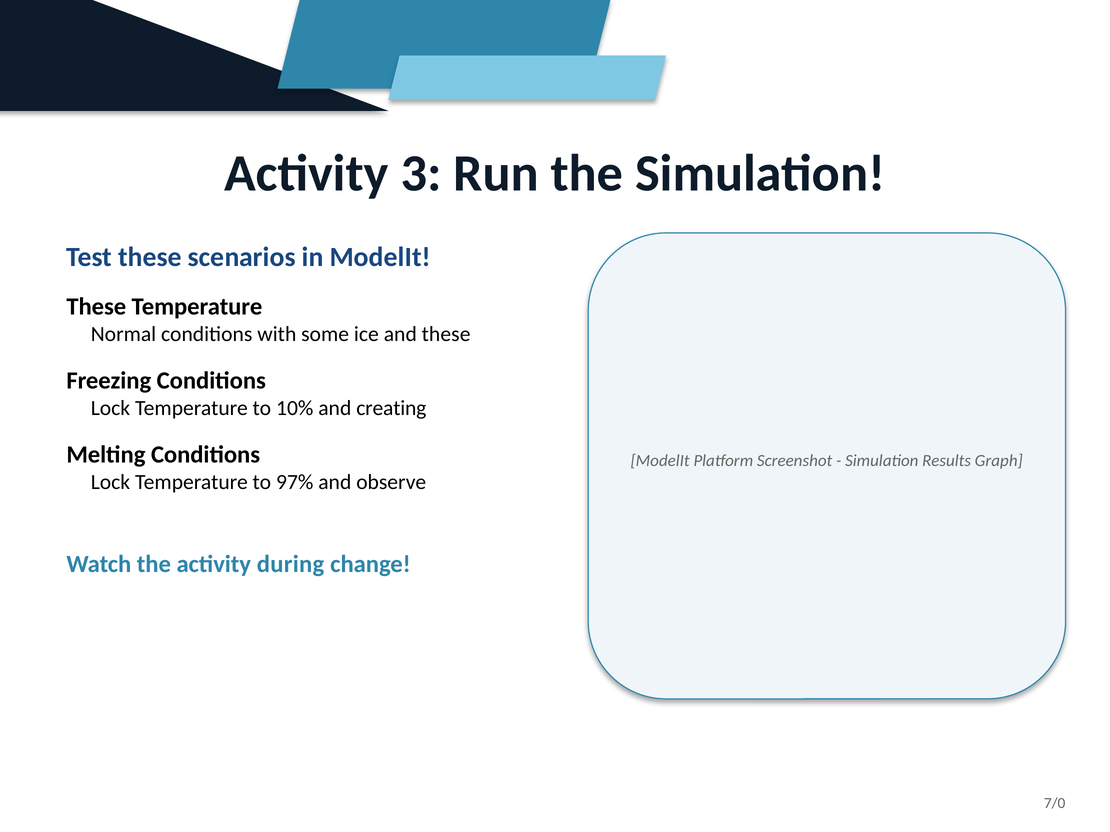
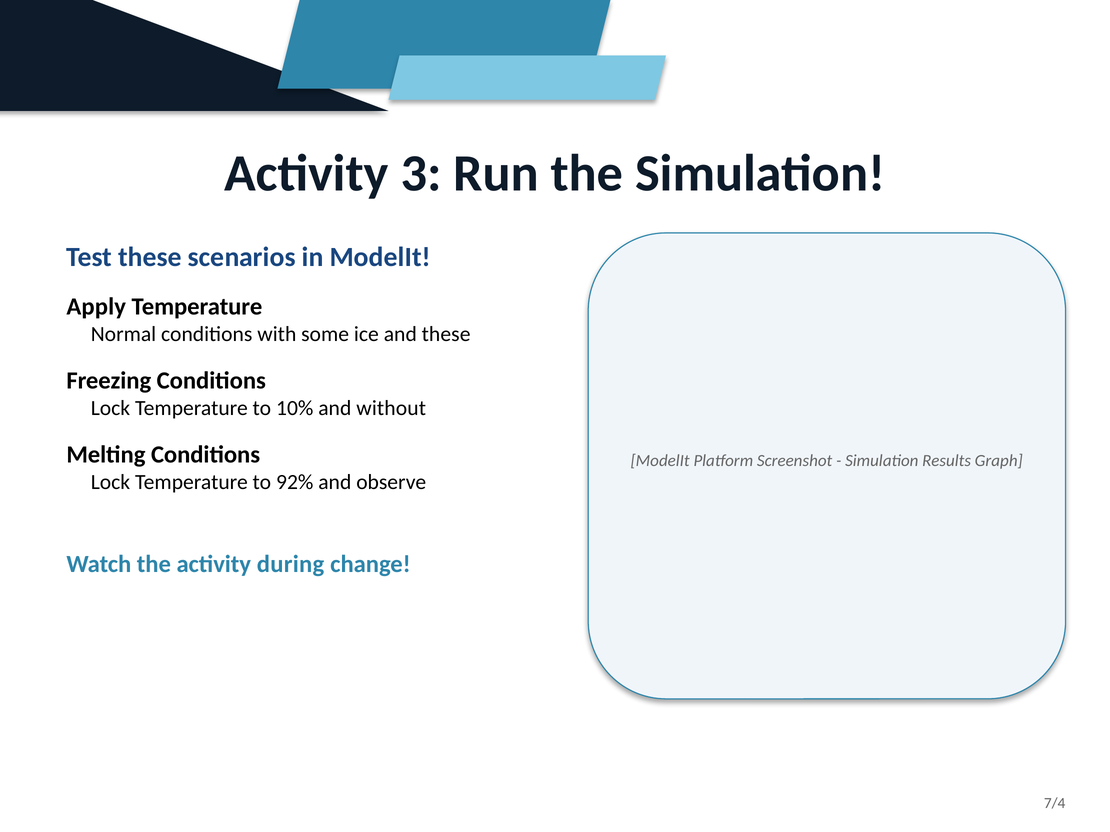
These: These -> Apply (96, 307)
creating: creating -> without (391, 408)
97%: 97% -> 92% (295, 482)
7/0: 7/0 -> 7/4 (1055, 804)
